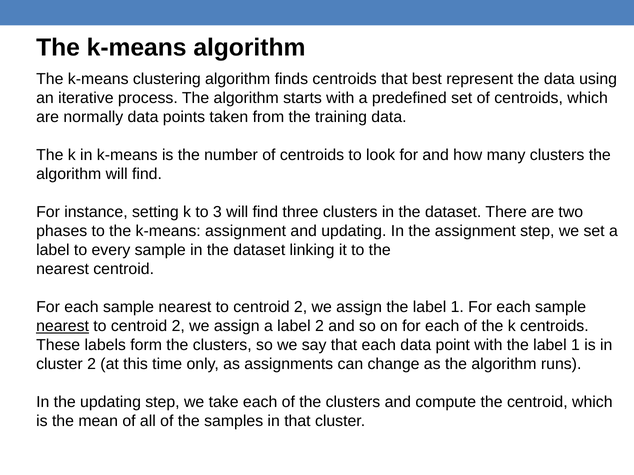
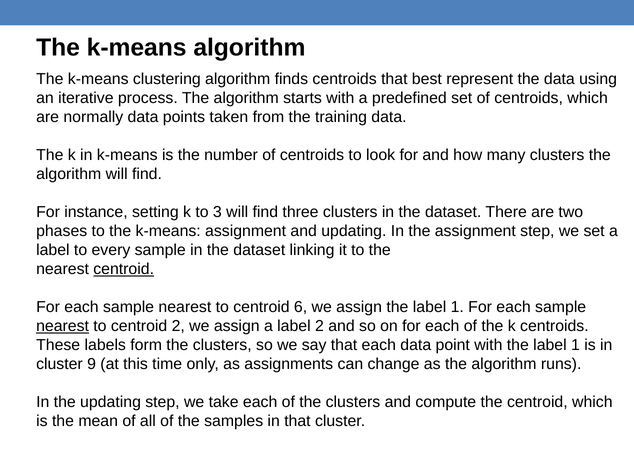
centroid underline: none -> present (124, 269)
2: 2 -> 6 (301, 307)
cluster 2: 2 -> 9 (92, 365)
